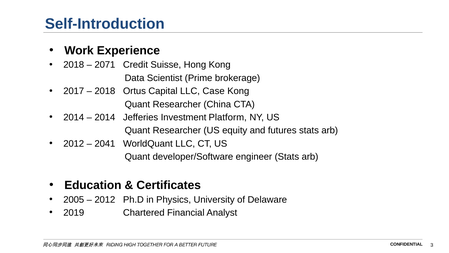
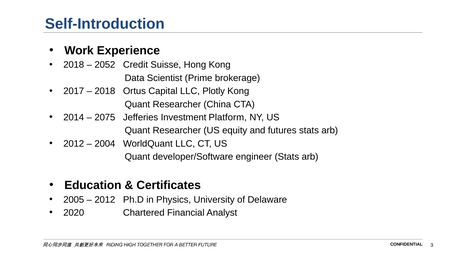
2071: 2071 -> 2052 (105, 65)
Case: Case -> Plotly (214, 91)
2014: 2014 -> 2075 (105, 117)
2041: 2041 -> 2004 (105, 143)
2019: 2019 -> 2020 (74, 212)
